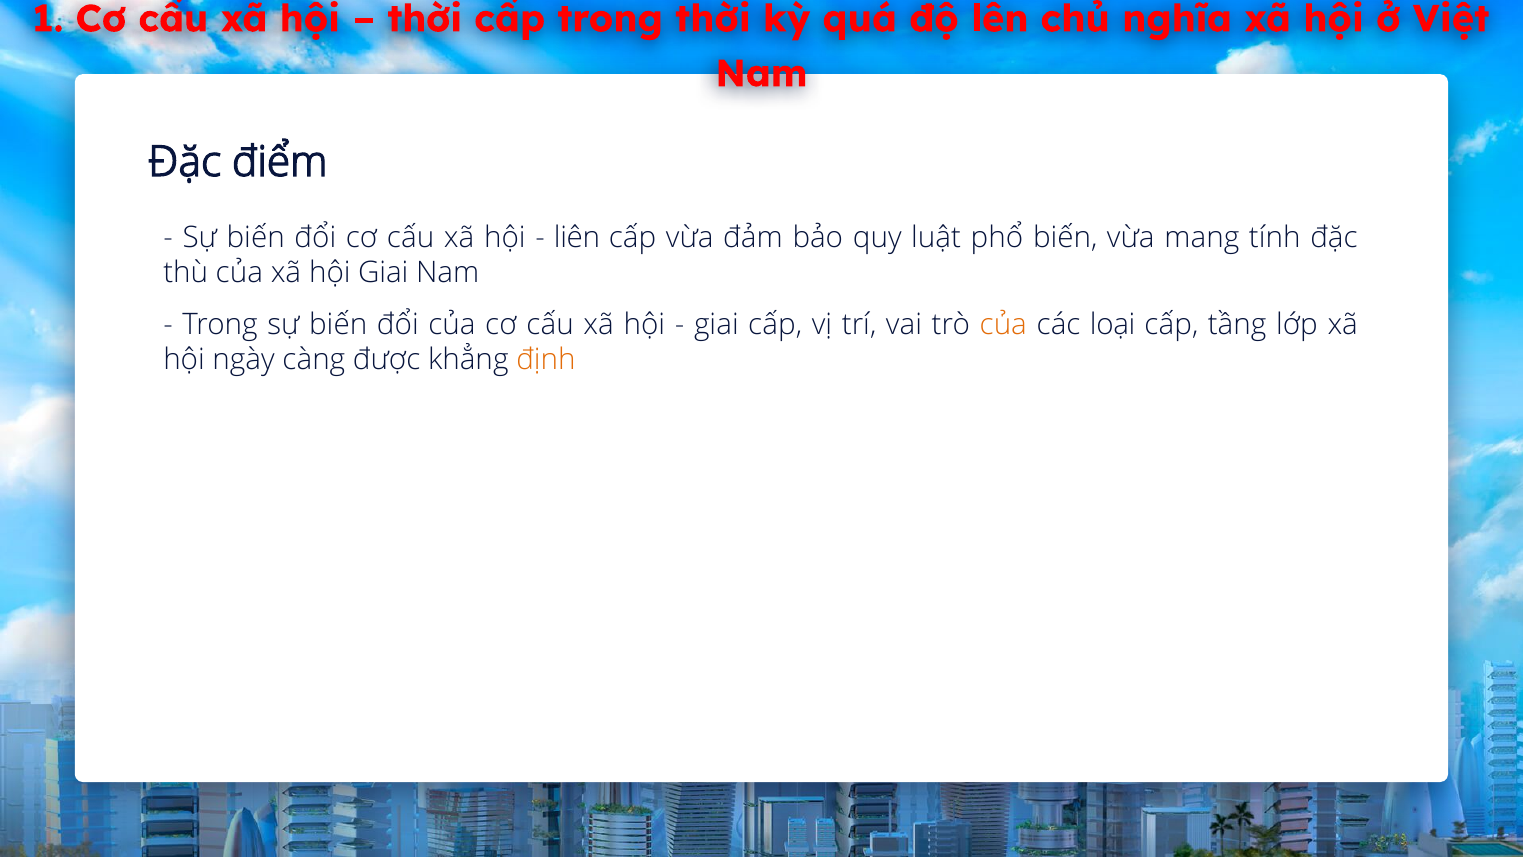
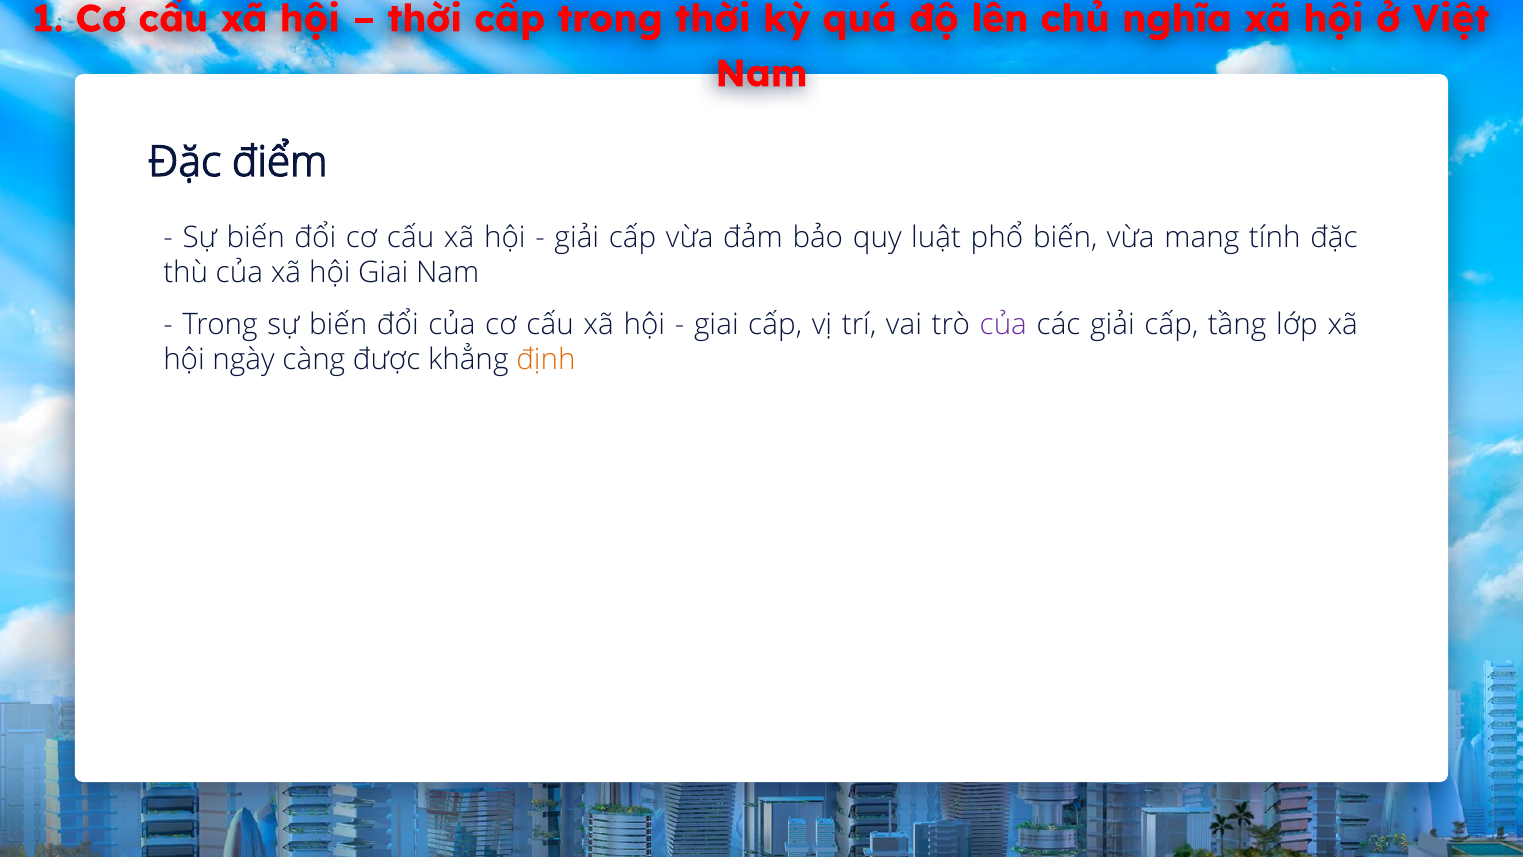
liên: liên -> giải (577, 237)
của colour: orange -> purple (1003, 324)
các loại: loại -> giải (1112, 324)
